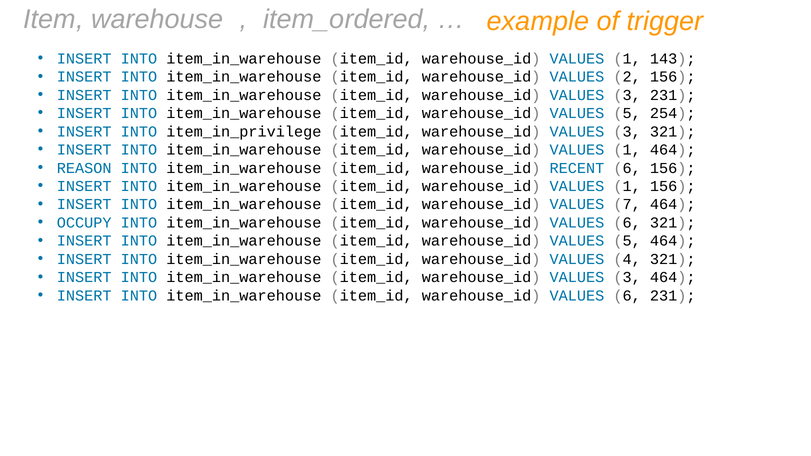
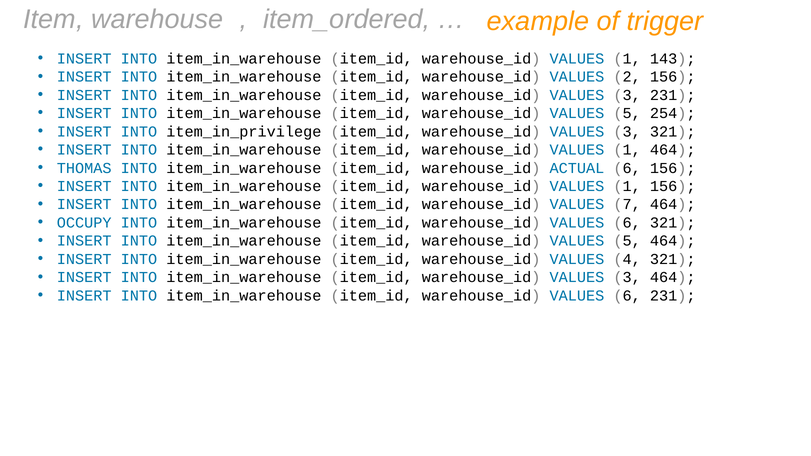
REASON: REASON -> THOMAS (84, 168)
RECENT: RECENT -> ACTUAL (577, 168)
